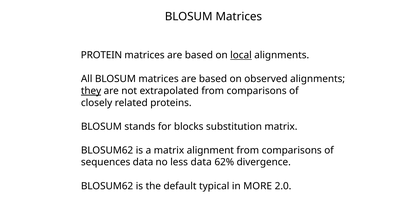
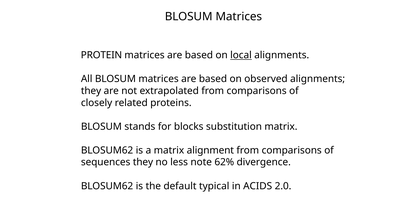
they underline: present -> none (91, 91)
sequences data: data -> they (143, 162)
less data: data -> note (201, 162)
MORE: MORE -> ACIDS (258, 186)
